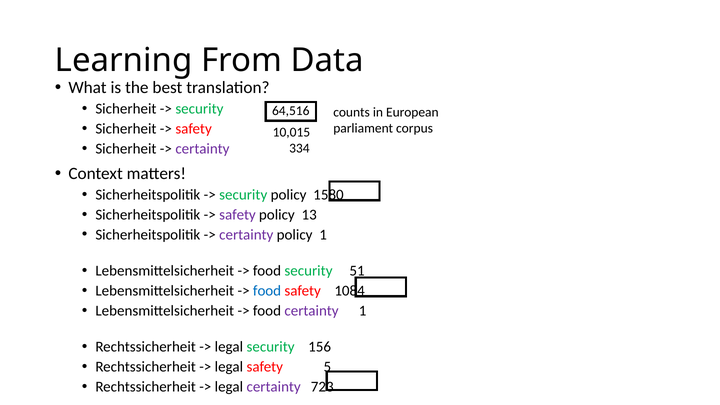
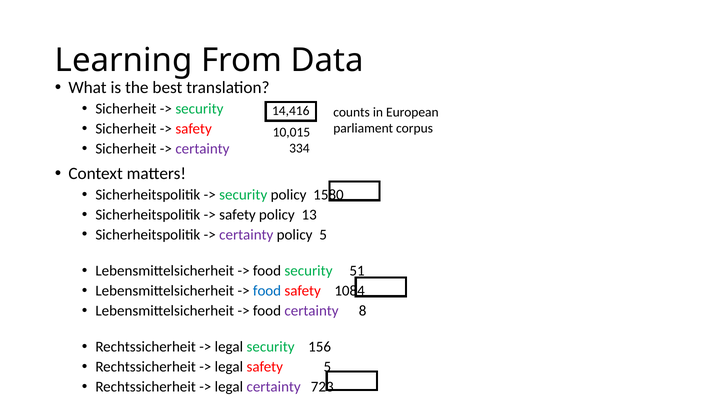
64,516: 64,516 -> 14,416 (291, 111)
safety colour: purple -> black (237, 215)
policy 1: 1 -> 5 (323, 235)
certainty 1: 1 -> 8 (363, 311)
